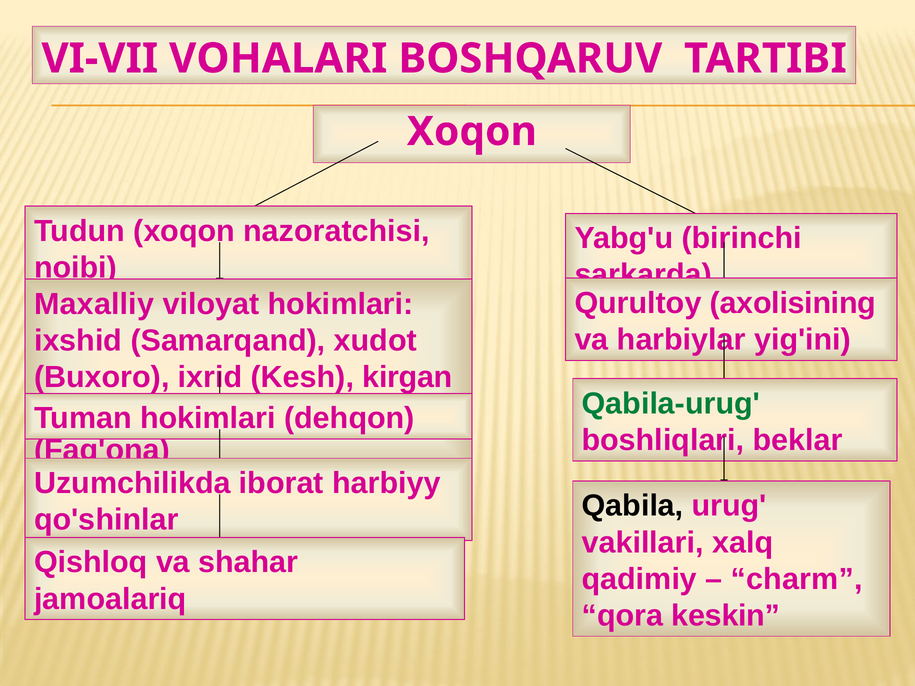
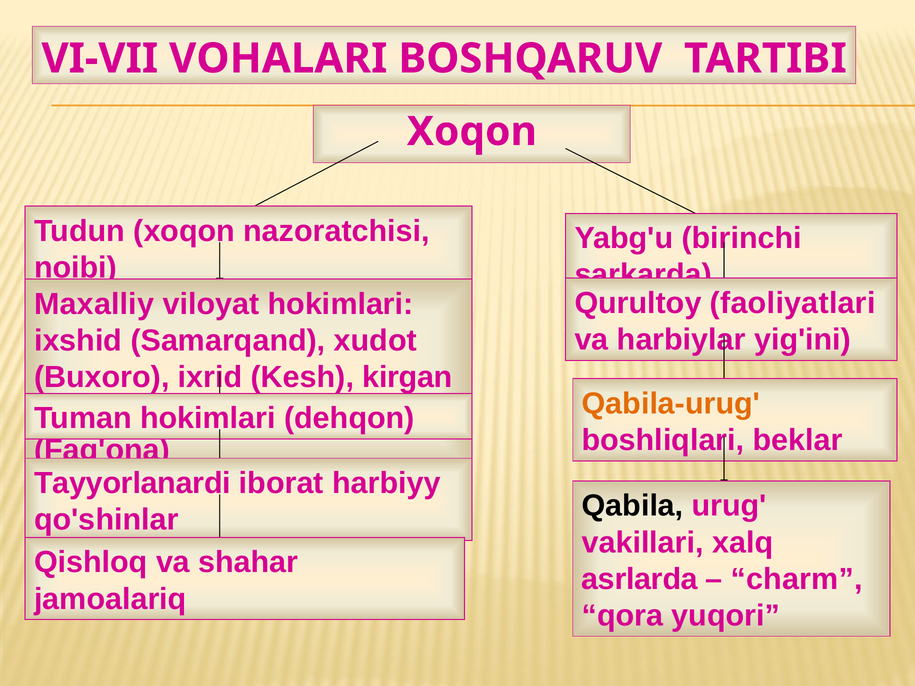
axolisining: axolisining -> faoliyatlari (793, 303)
Qabila-urug colour: green -> orange (671, 404)
Uzumchilikda: Uzumchilikda -> Tayyorlanardi (132, 483)
qadimiy: qadimiy -> asrlarda (640, 579)
keskin: keskin -> yuqori (726, 616)
